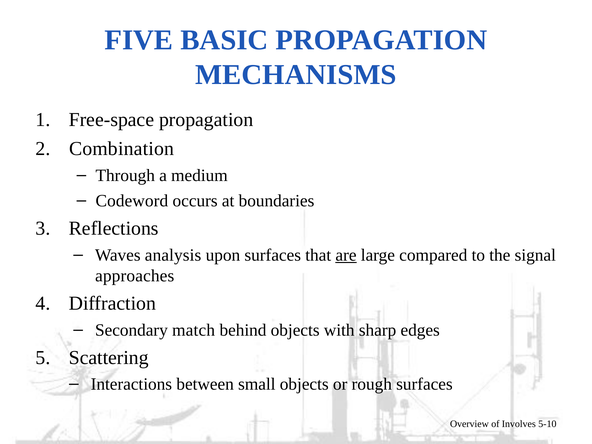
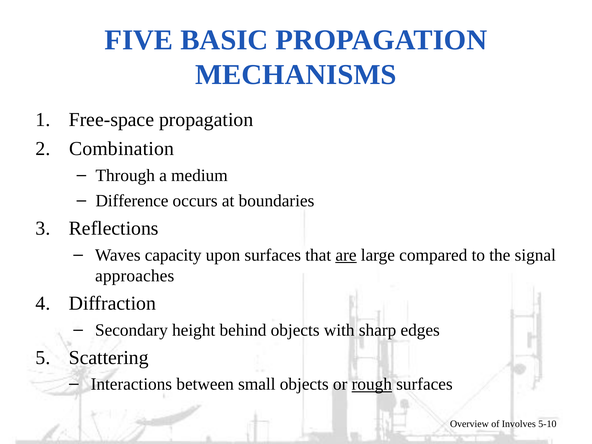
Codeword: Codeword -> Difference (132, 201)
analysis: analysis -> capacity (173, 255)
match: match -> height (194, 330)
rough underline: none -> present (372, 384)
